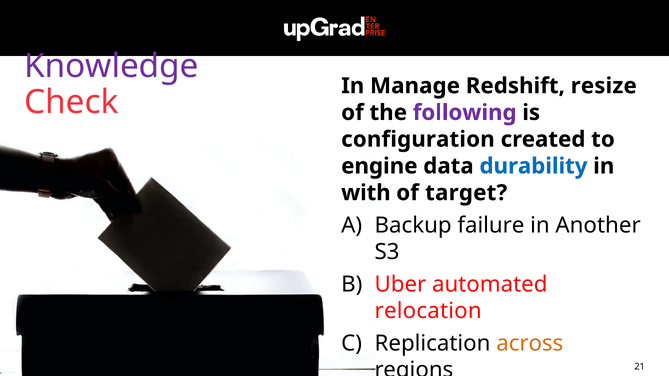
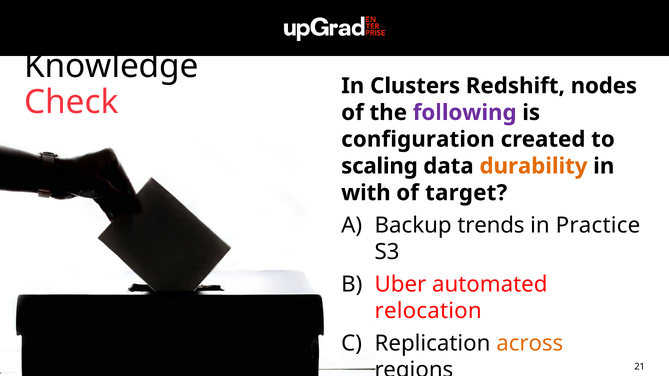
Knowledge colour: purple -> black (111, 66)
Manage: Manage -> Clusters (415, 86)
resize: resize -> nodes (604, 86)
engine: engine -> scaling (379, 166)
durability colour: blue -> orange (533, 166)
failure: failure -> trends (491, 225)
Another: Another -> Practice (598, 225)
